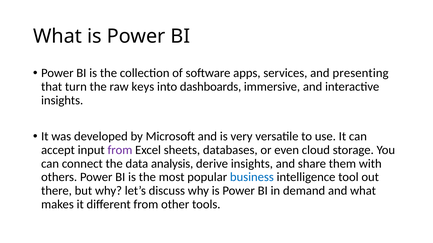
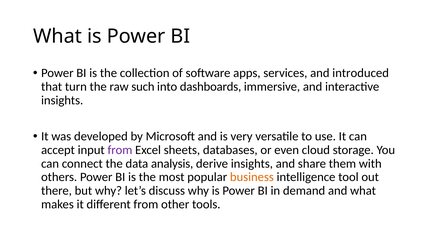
presenting: presenting -> introduced (361, 73)
keys: keys -> such (143, 87)
business colour: blue -> orange (252, 178)
